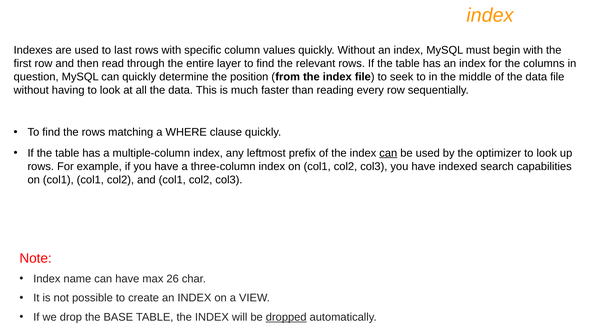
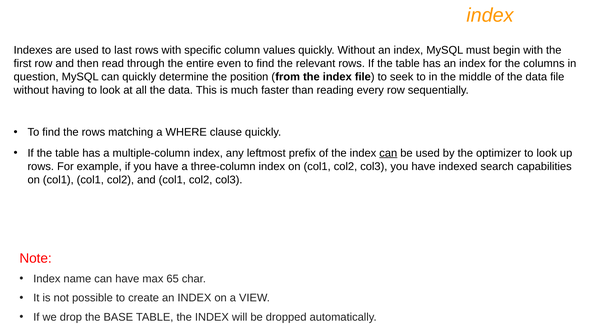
layer: layer -> even (229, 64)
26: 26 -> 65 (173, 279)
dropped underline: present -> none (286, 317)
